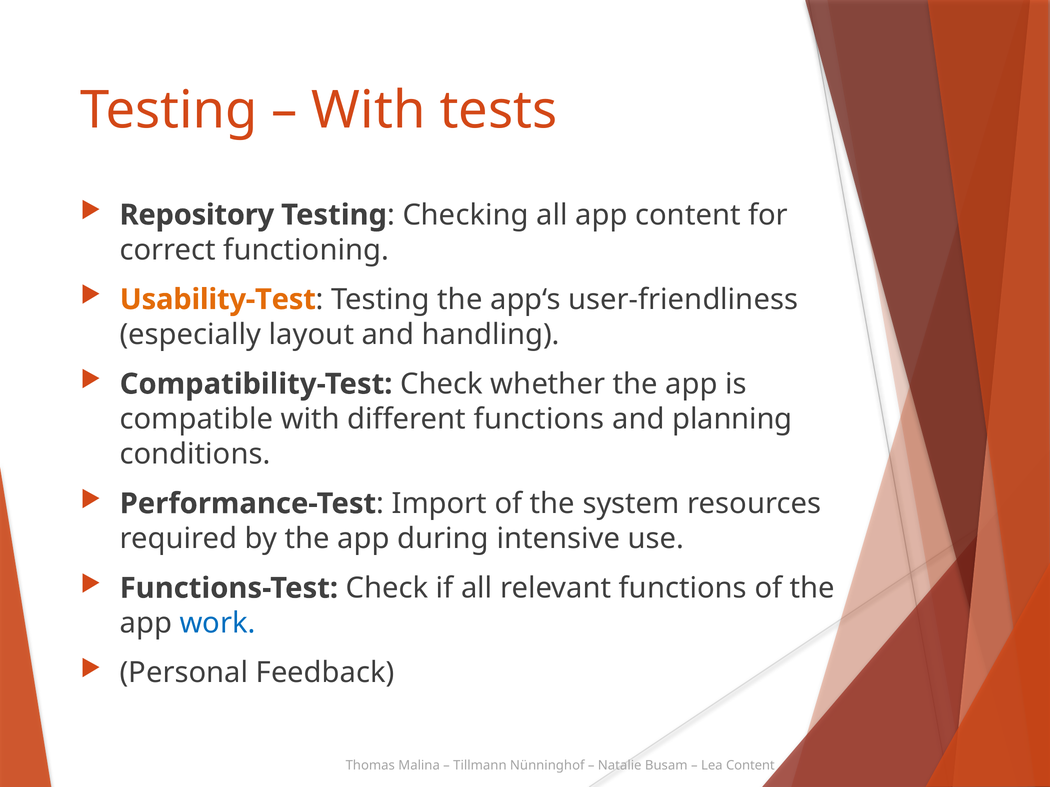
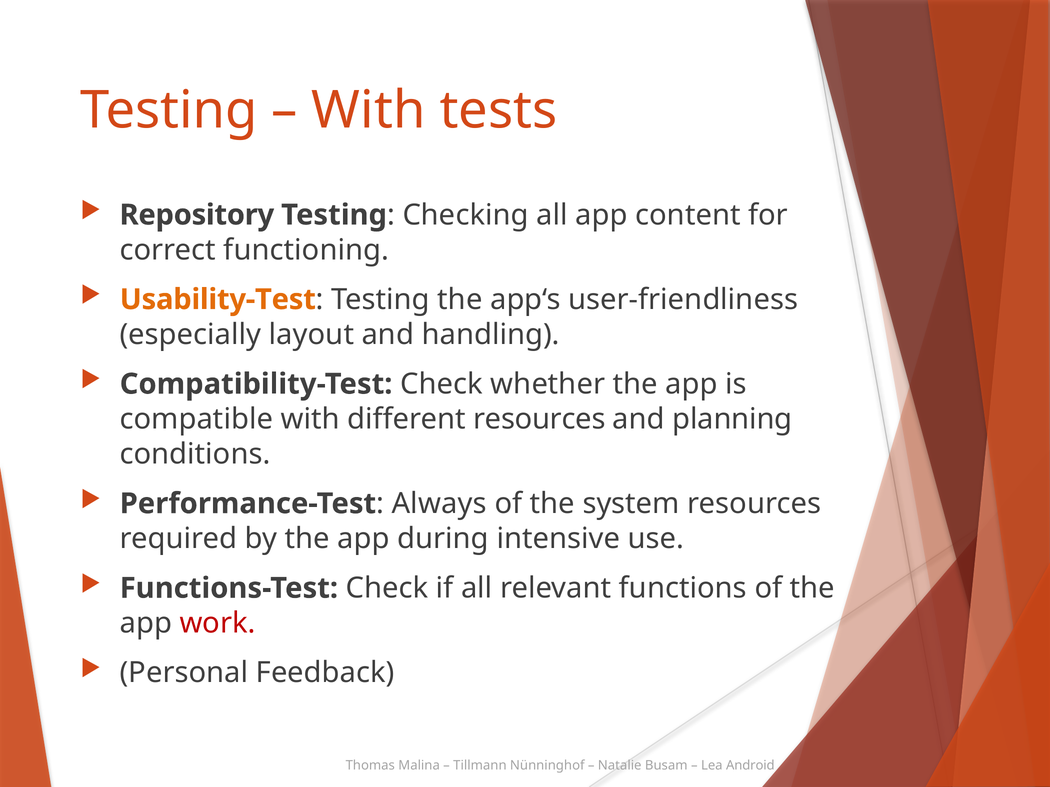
different functions: functions -> resources (539, 419)
Import: Import -> Always (439, 504)
work colour: blue -> red (218, 624)
Lea Content: Content -> Android (750, 766)
